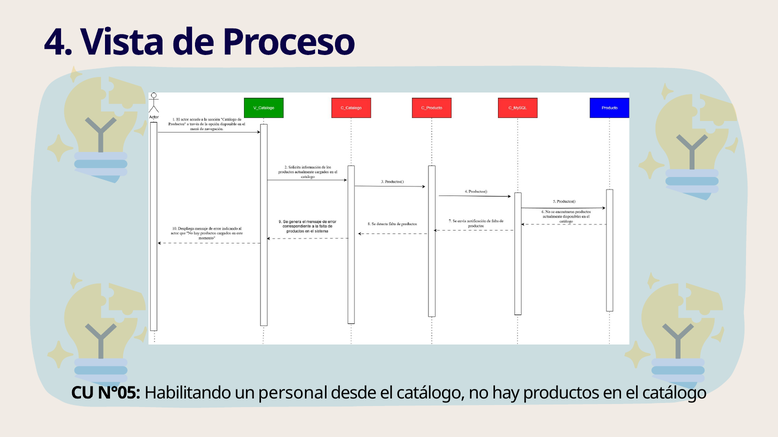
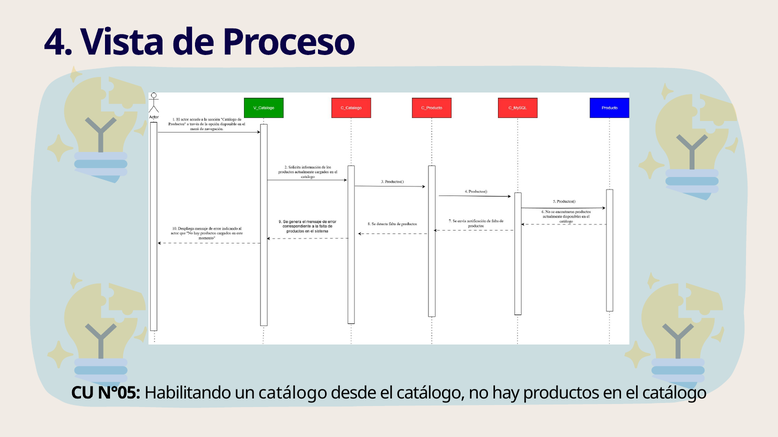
un personal: personal -> catálogo (293, 393)
